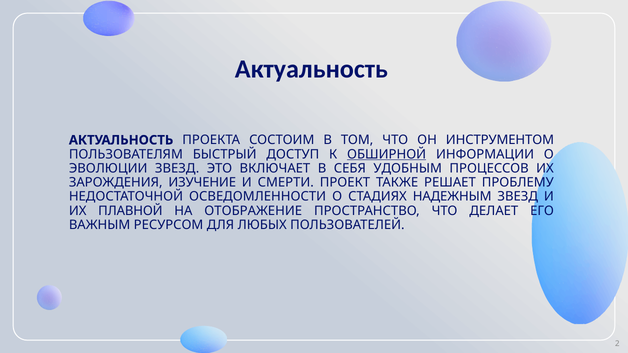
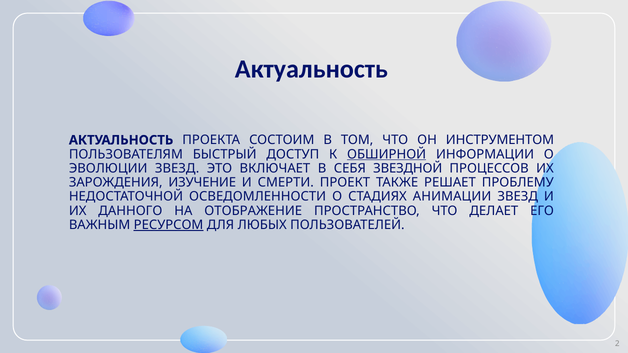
УДОБНЫМ: УДОБНЫМ -> ЗВЕЗДНОЙ (408, 168)
НАДЕЖНЫМ: НАДЕЖНЫМ -> АНИМАЦИИ (452, 197)
ПЛАВНОЙ: ПЛАВНОЙ -> ДАННОГО (130, 211)
РЕСУРСОМ underline: none -> present (169, 225)
